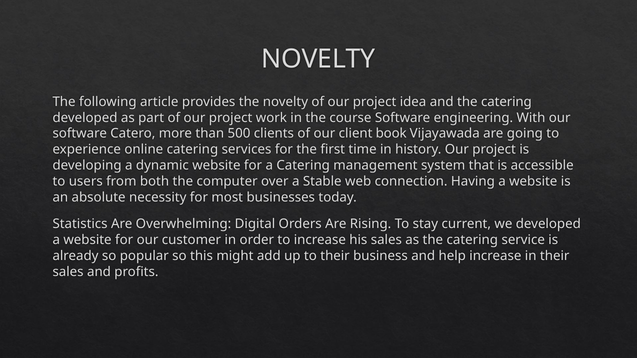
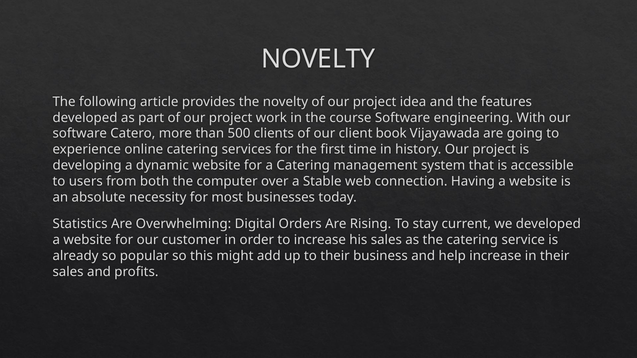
and the catering: catering -> features (506, 102)
